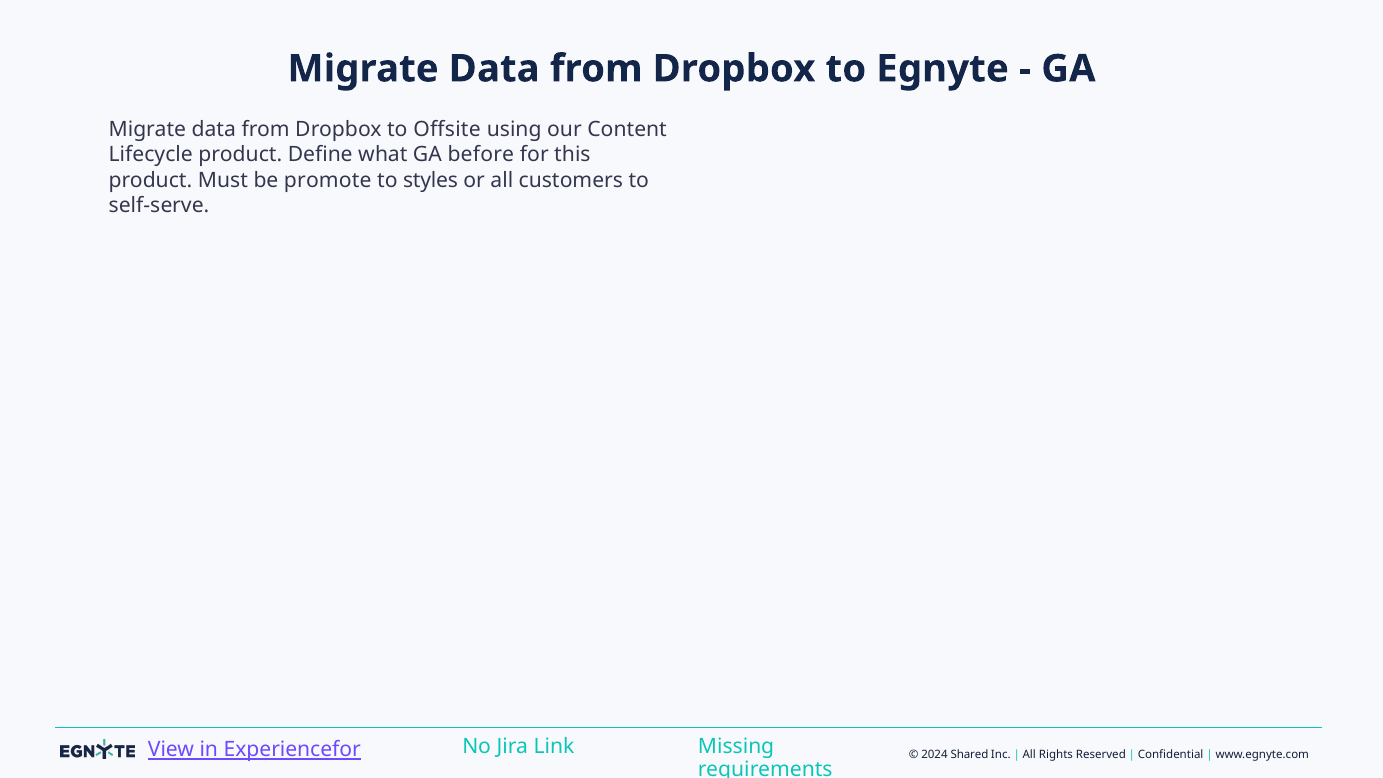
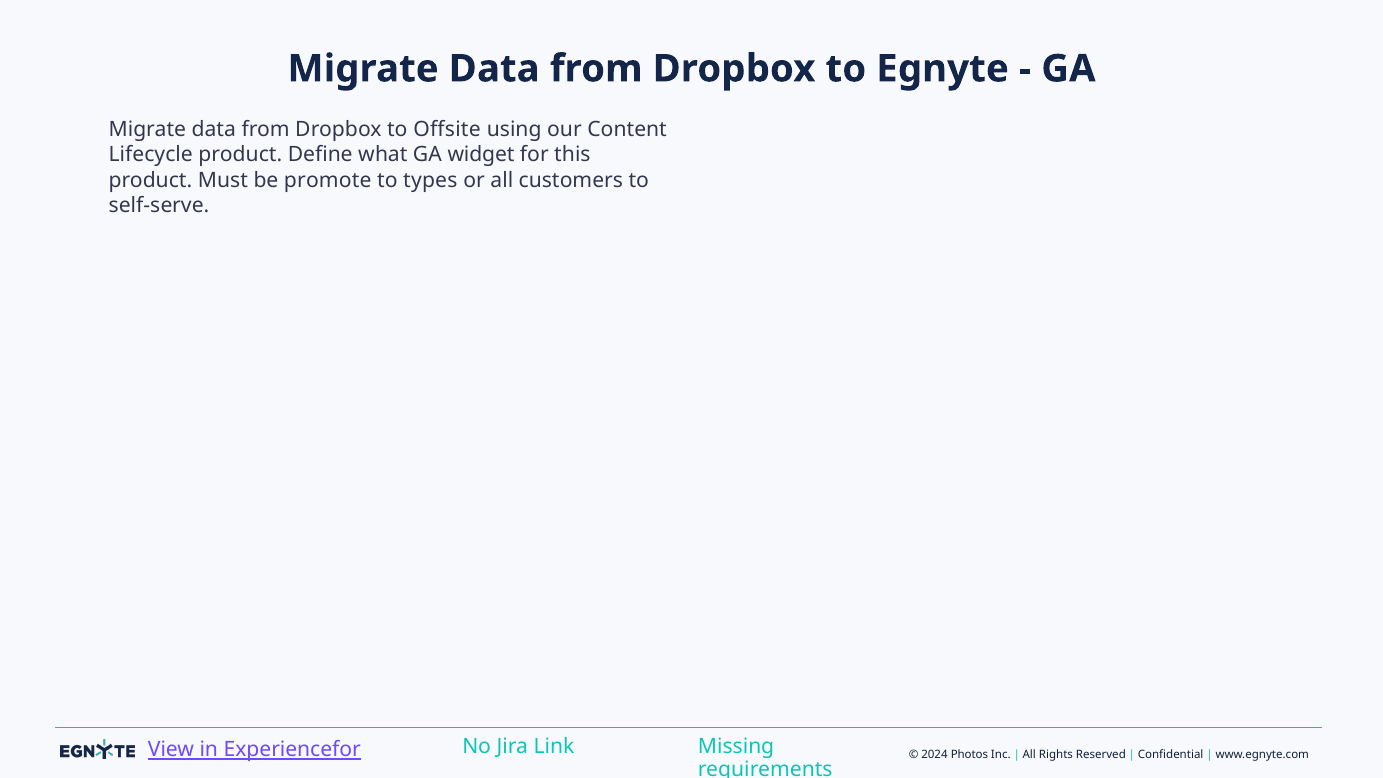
before: before -> widget (481, 155)
styles: styles -> types (430, 180)
Shared: Shared -> Photos (969, 754)
